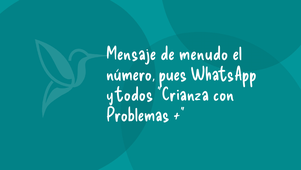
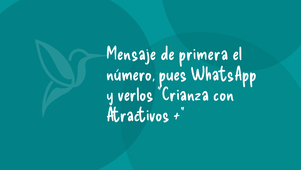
menudo: menudo -> primera (204, 54)
todos: todos -> verlos (136, 94)
Problemas: Problemas -> Atractivos (138, 115)
